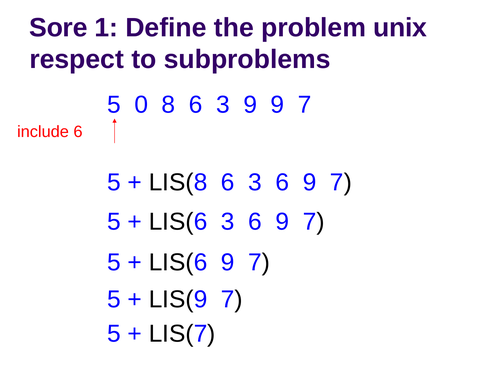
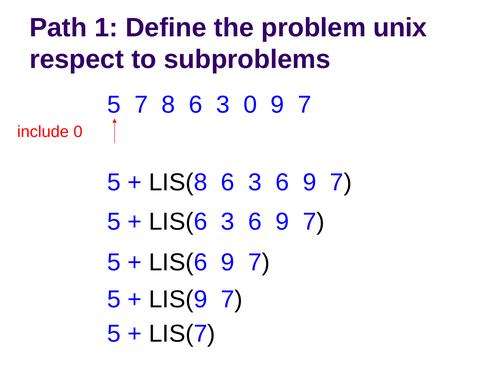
Sore: Sore -> Path (58, 28)
5 0: 0 -> 7 (141, 105)
3 9: 9 -> 0 (250, 105)
include 6: 6 -> 0 (78, 132)
